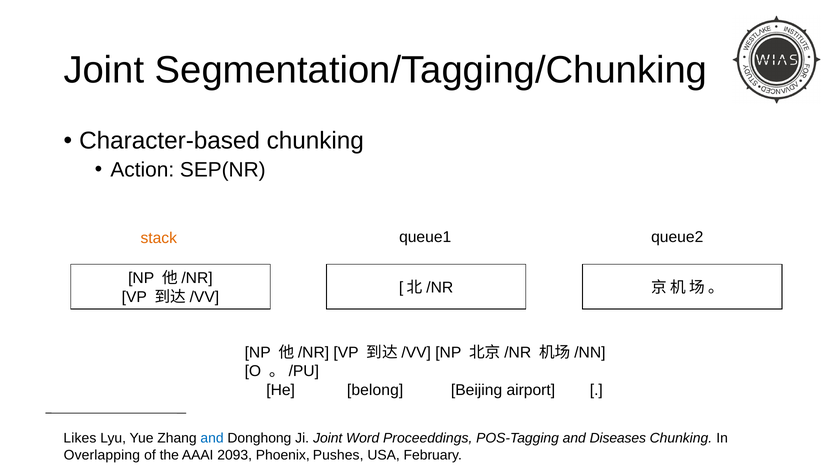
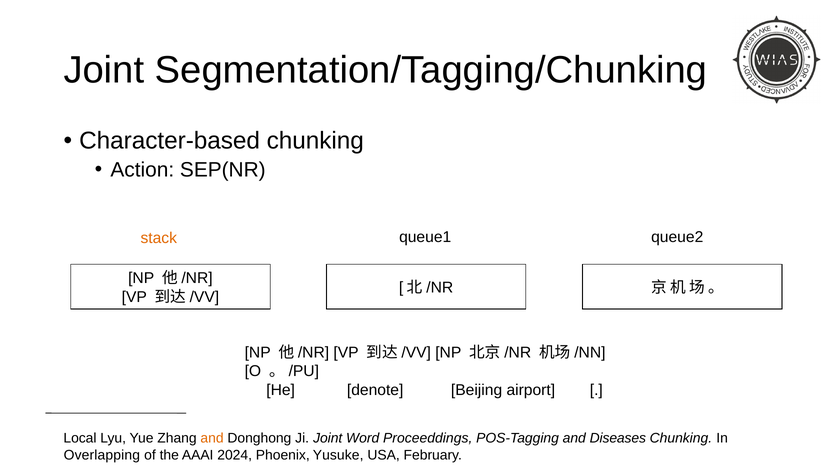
belong: belong -> denote (375, 390)
Likes: Likes -> Local (80, 438)
and colour: blue -> orange (212, 438)
2093: 2093 -> 2024 (235, 455)
Pushes: Pushes -> Yusuke (338, 455)
